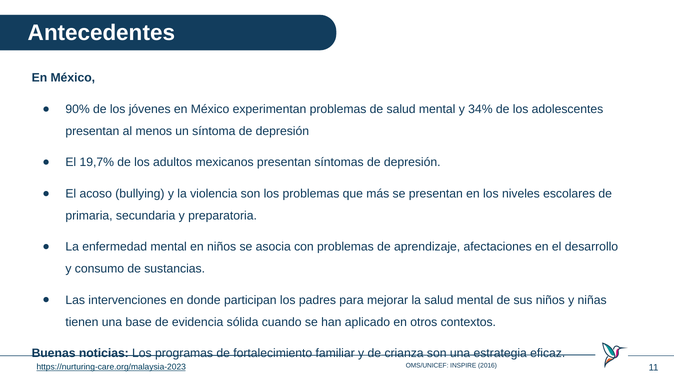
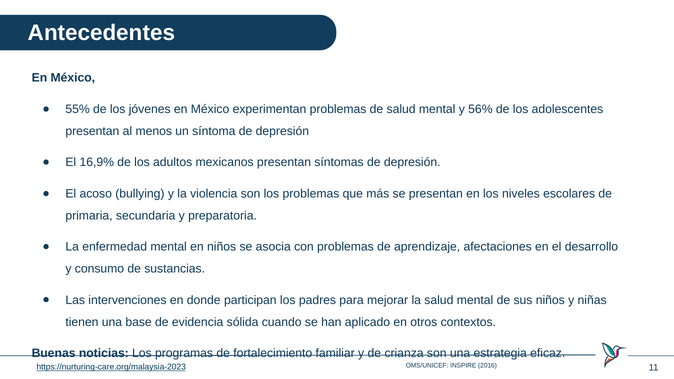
90%: 90% -> 55% (78, 109)
34%: 34% -> 56% (480, 109)
19,7%: 19,7% -> 16,9% (97, 162)
